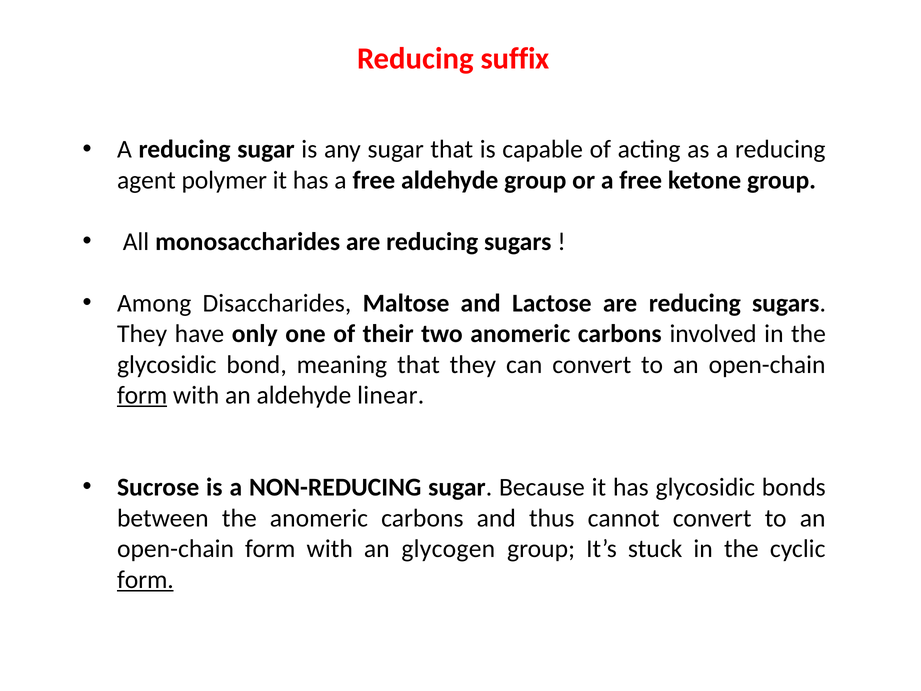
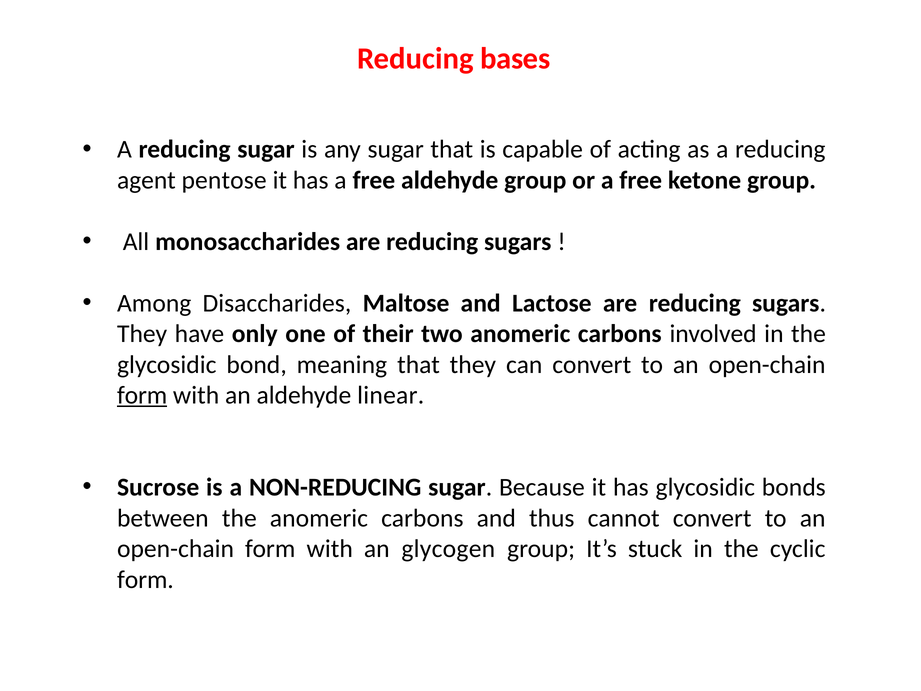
suffix: suffix -> bases (515, 59)
polymer: polymer -> pentose (224, 180)
form underline: present -> none (145, 579)
